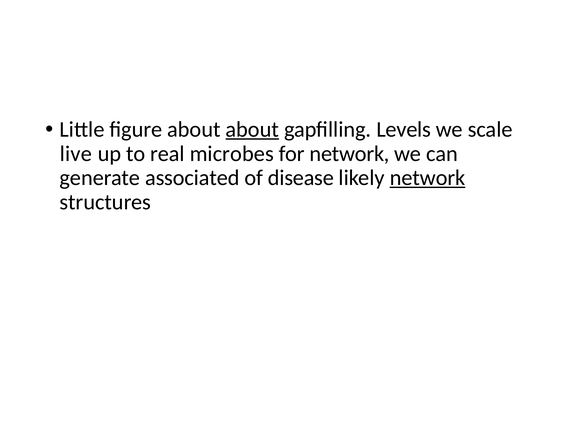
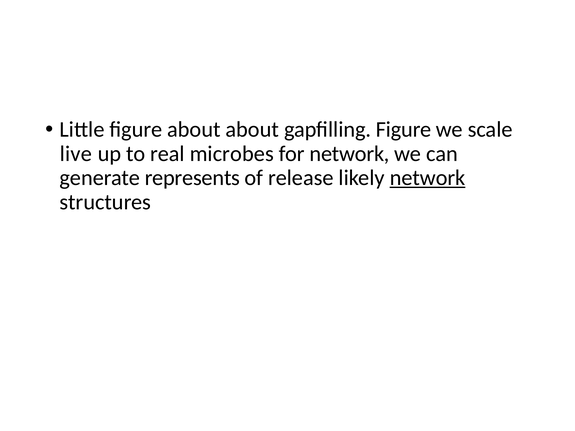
about underline: present -> none (252, 130)
gapfilling Levels: Levels -> Figure (404, 130)
associated: associated -> represents (192, 178)
disease: disease -> release (301, 178)
